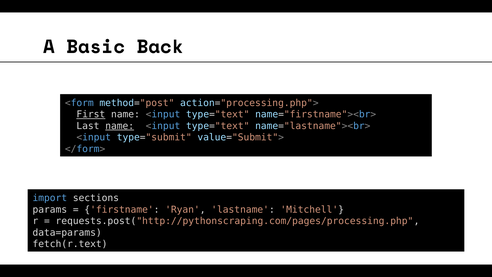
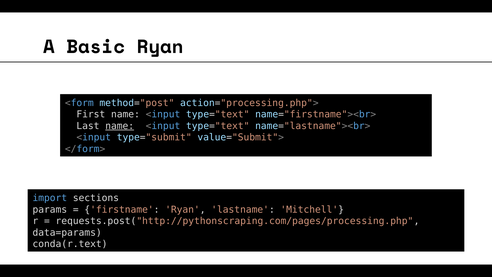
Basic Back: Back -> Ryan (160, 47)
First underline: present -> none (91, 114)
fetch(r.text: fetch(r.text -> conda(r.text (70, 244)
